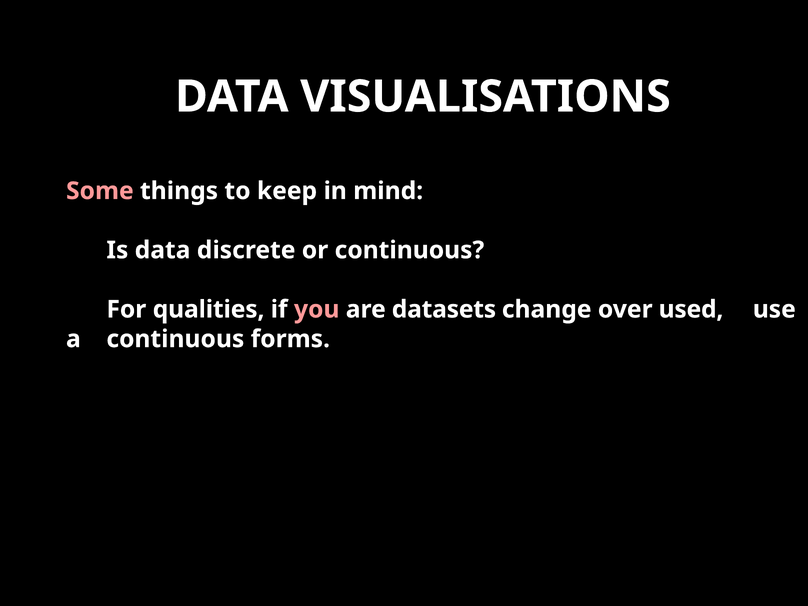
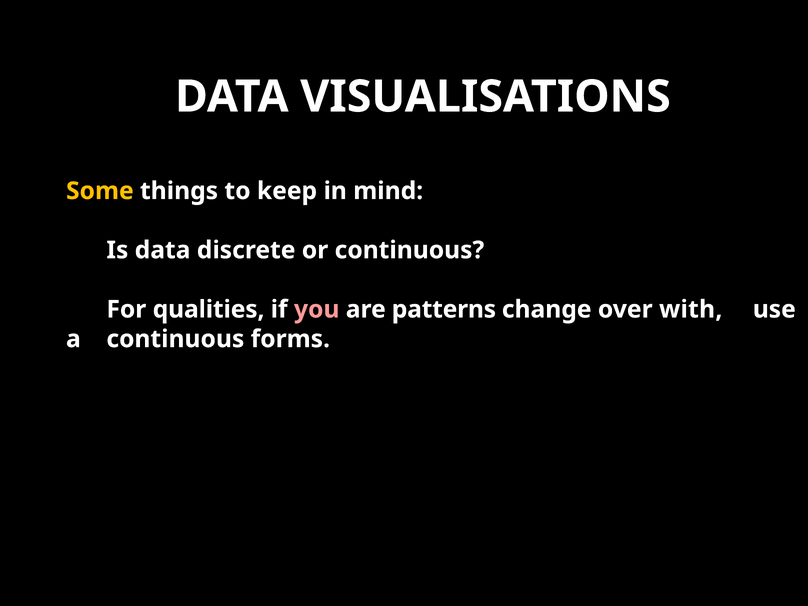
Some colour: pink -> yellow (100, 191)
datasets: datasets -> patterns (444, 309)
used: used -> with (691, 309)
